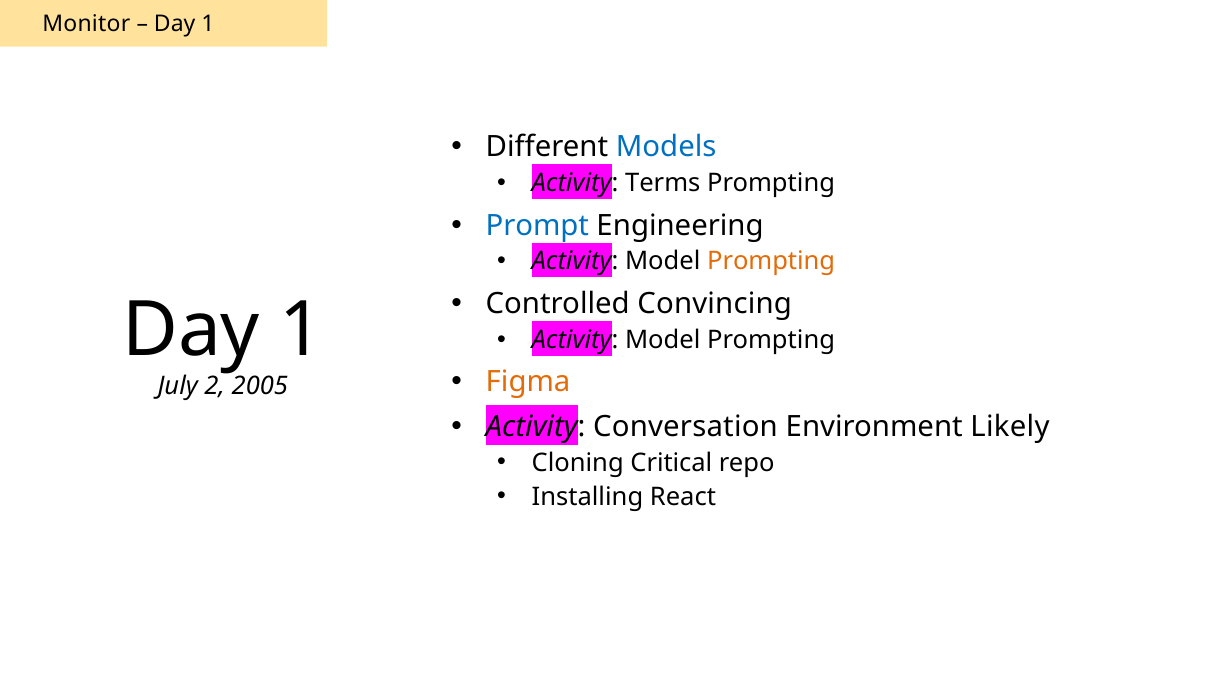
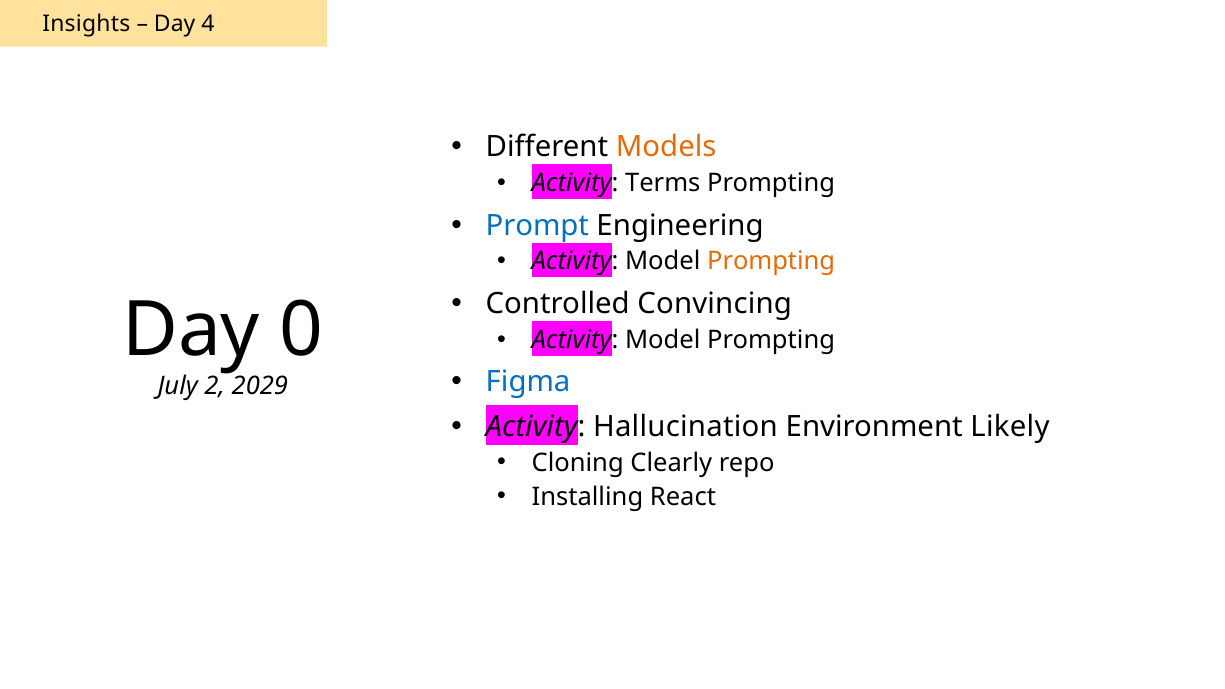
Monitor: Monitor -> Insights (86, 24)
1: 1 -> 4 (208, 24)
Models colour: blue -> orange (666, 147)
1: 1 -> 0 (302, 330)
Figma colour: orange -> blue (528, 382)
2005: 2005 -> 2029 (260, 386)
Conversation: Conversation -> Hallucination (685, 427)
Critical: Critical -> Clearly (671, 463)
